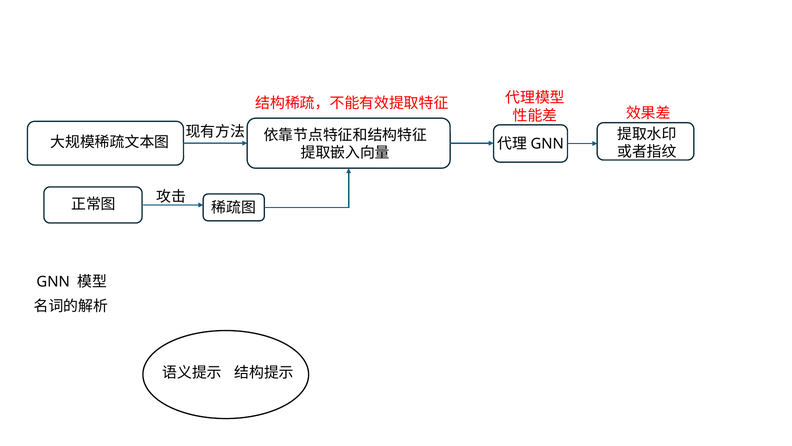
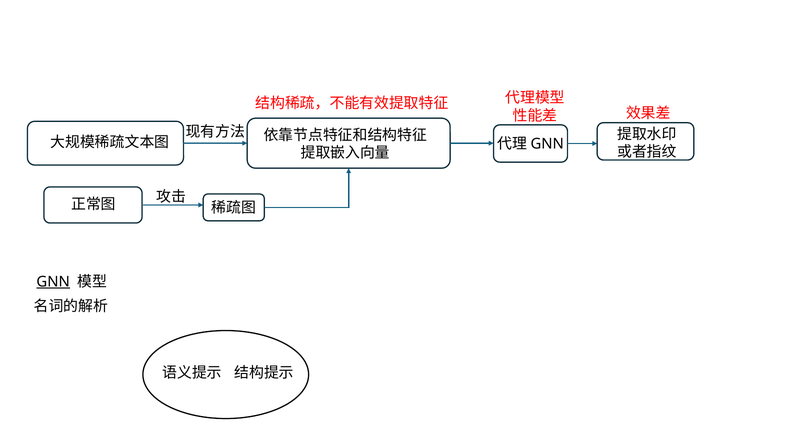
GNN underline: none -> present (53, 281)
